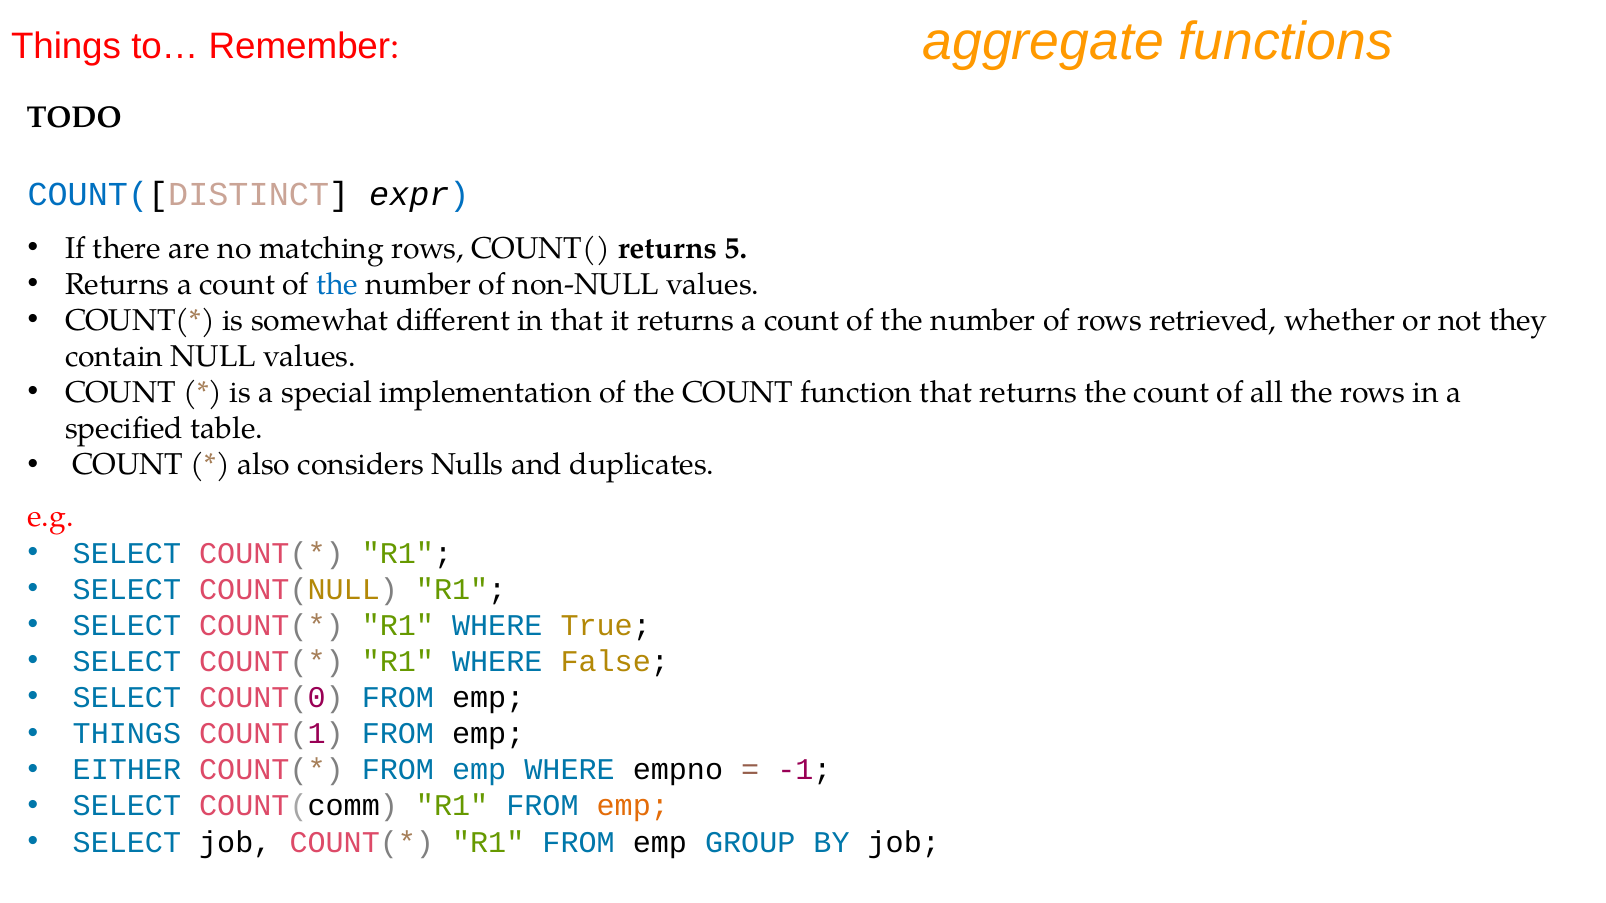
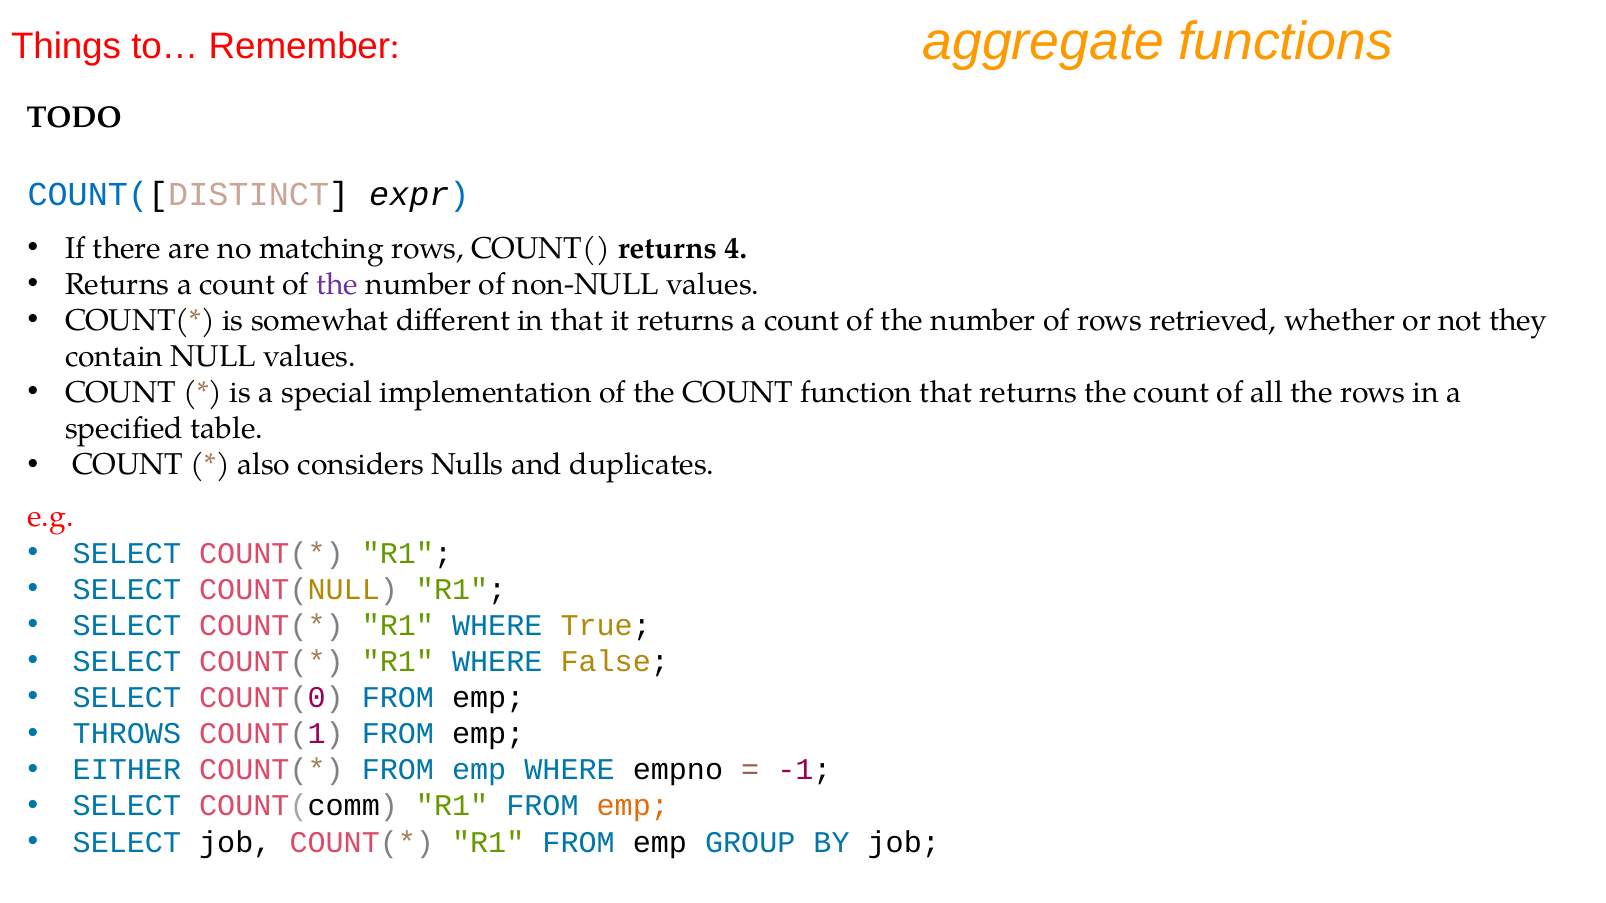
5: 5 -> 4 (736, 248)
the colour: blue -> purple (337, 284)
THINGS: THINGS -> THROWS (127, 734)
